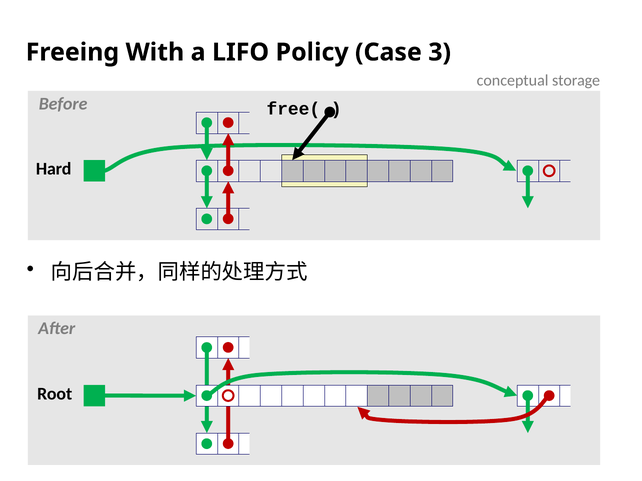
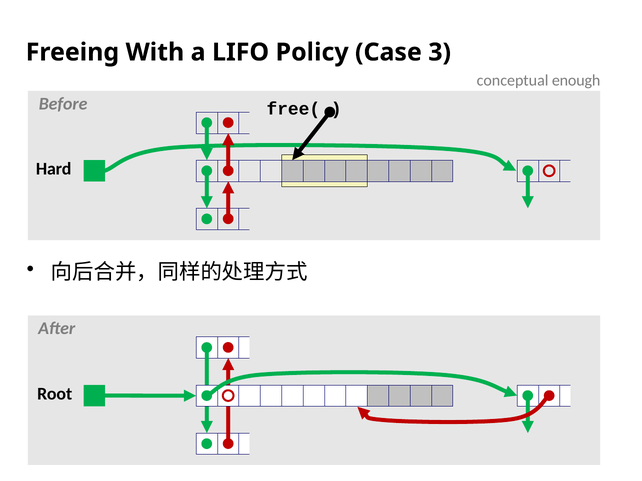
storage: storage -> enough (576, 81)
